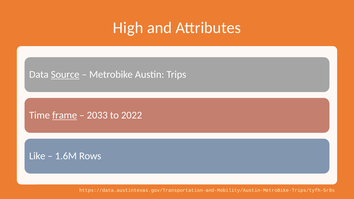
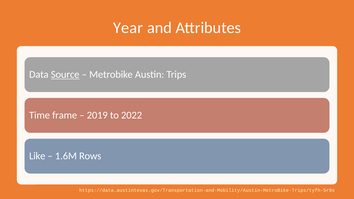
High: High -> Year (128, 28)
frame underline: present -> none (65, 115)
2033: 2033 -> 2019 (97, 115)
